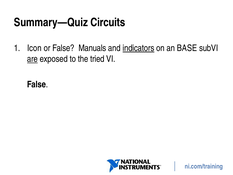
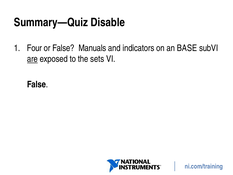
Circuits: Circuits -> Disable (108, 22)
Icon: Icon -> Four (34, 48)
indicators underline: present -> none (138, 48)
tried: tried -> sets (97, 59)
